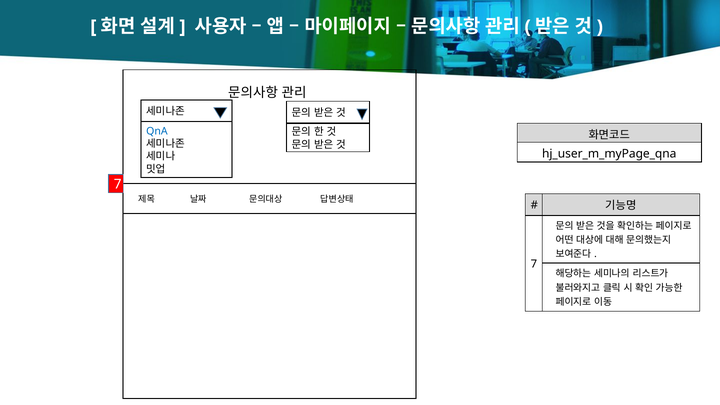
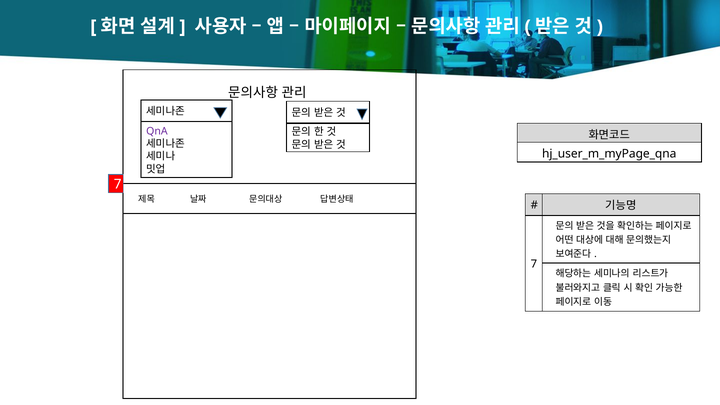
QnA colour: blue -> purple (157, 131)
